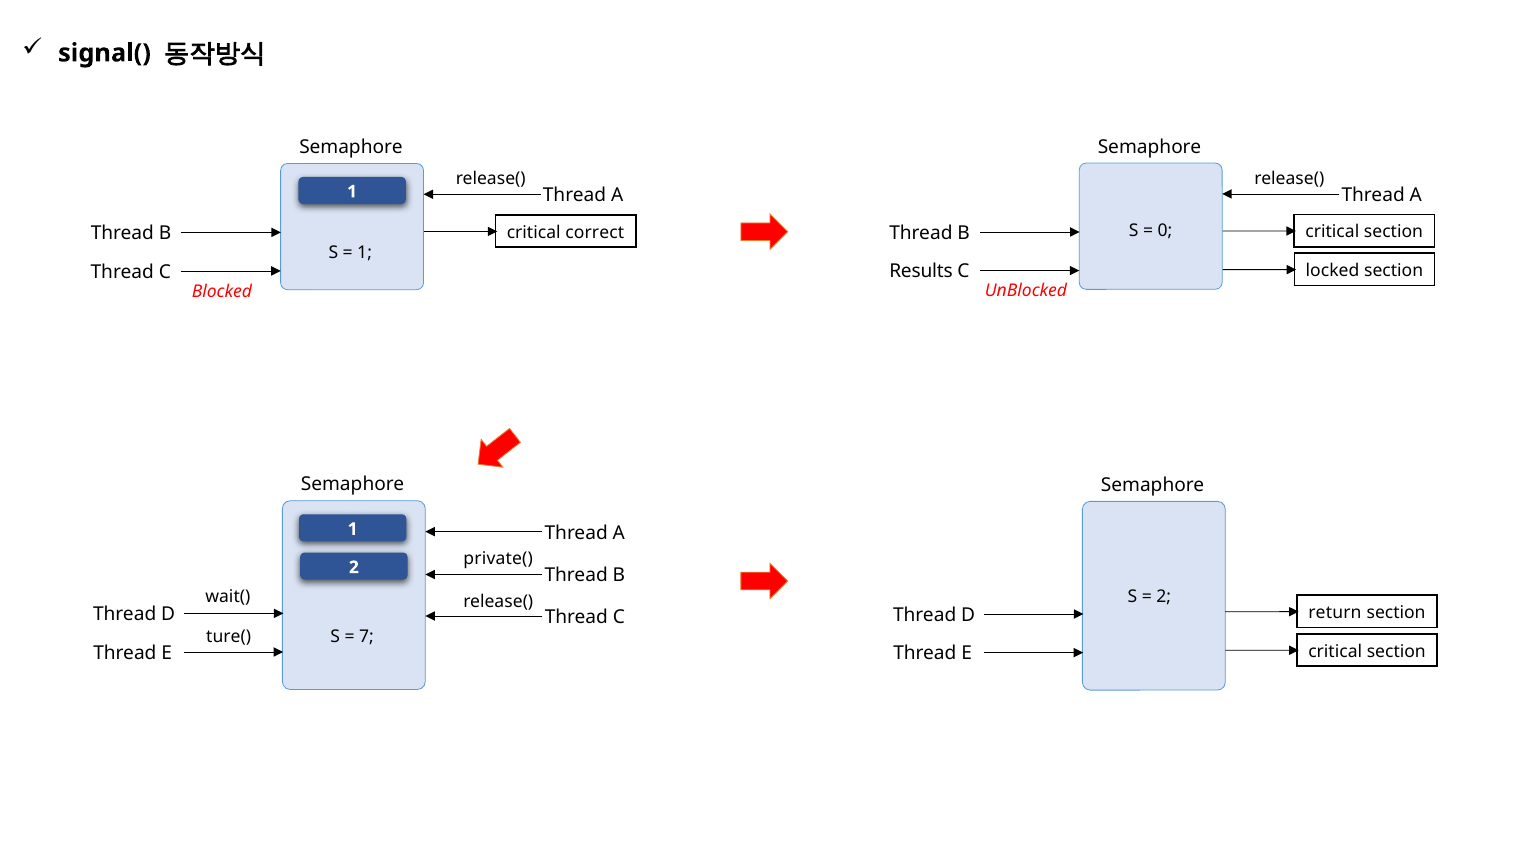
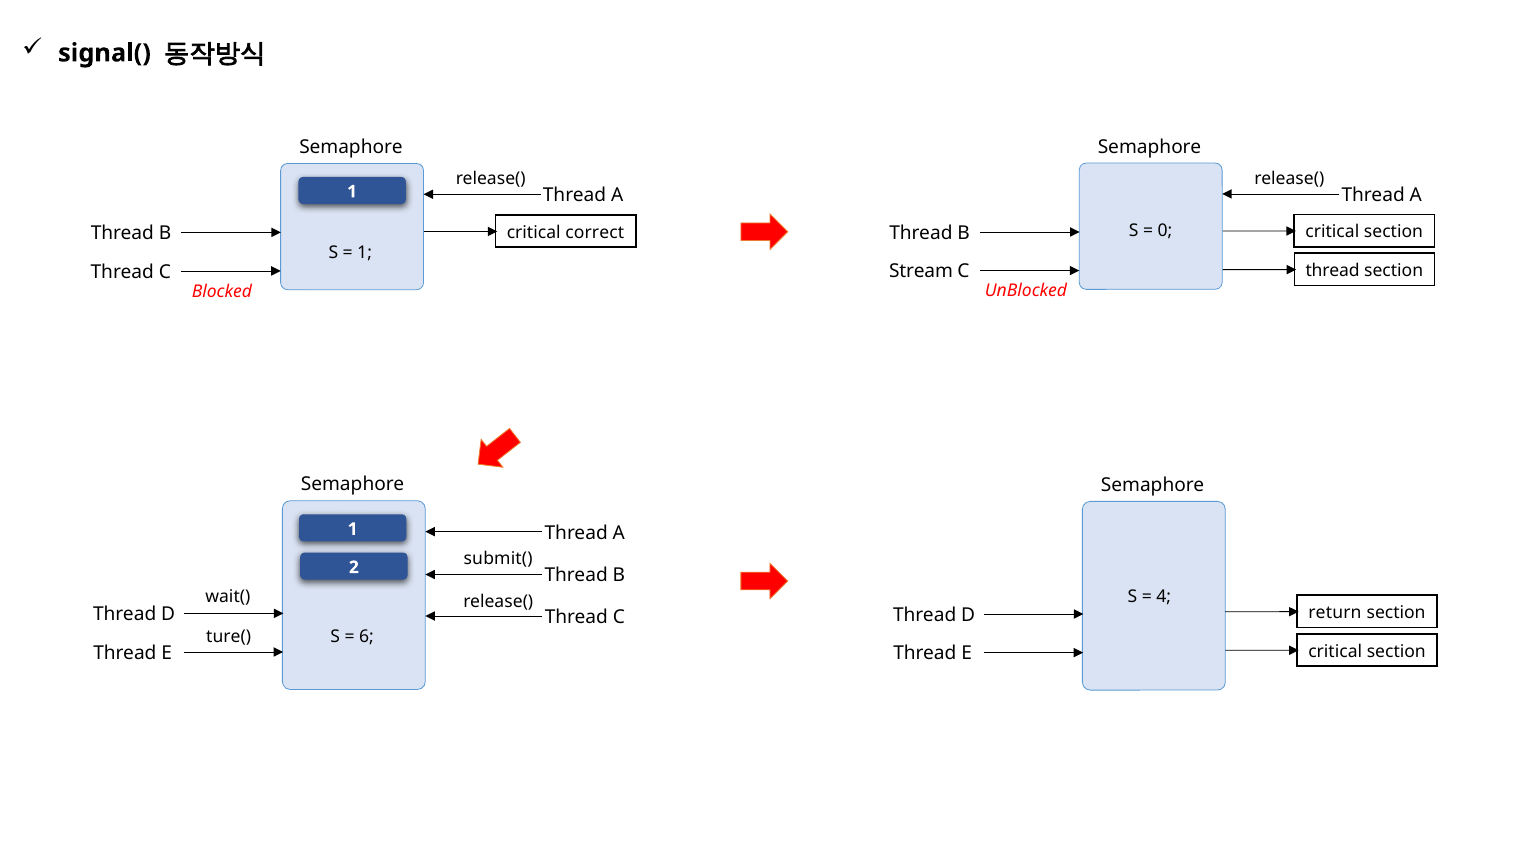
locked: locked -> thread (1333, 271)
Results: Results -> Stream (921, 272)
private(: private( -> submit( (498, 559)
2: 2 -> 4 (1164, 597)
7: 7 -> 6 (366, 637)
